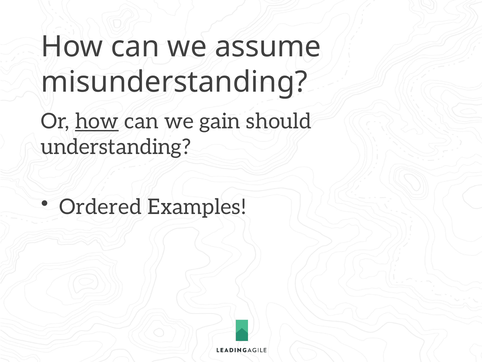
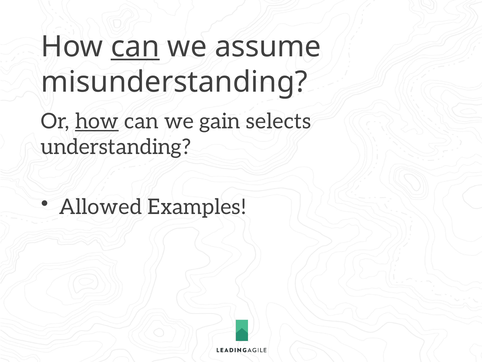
can underline: none -> present (135, 47)
should: should -> selects (279, 121)
Ordered: Ordered -> Allowed (100, 207)
